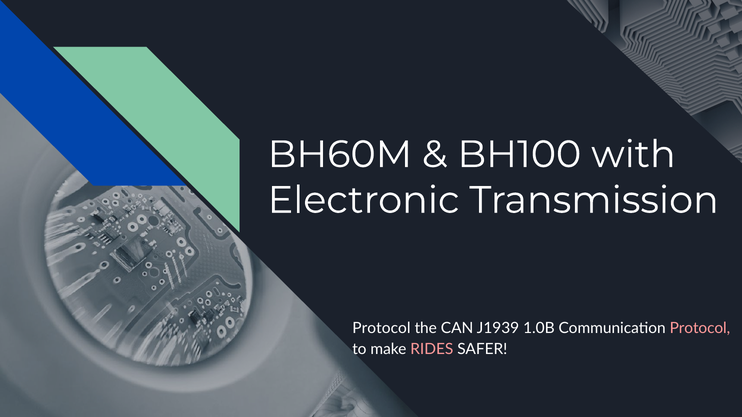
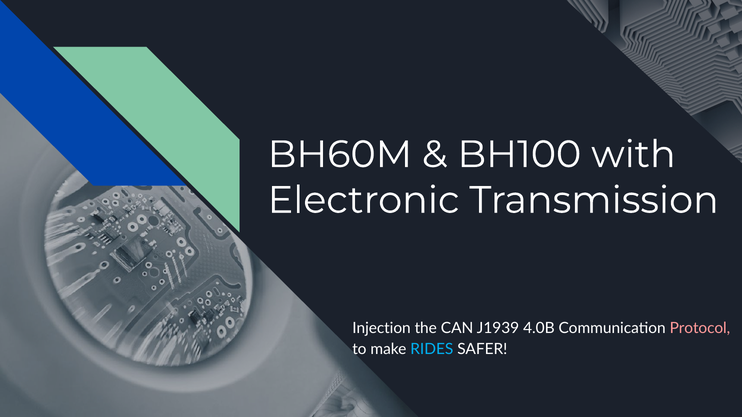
Protocol: Protocol -> Injection (382, 328)
1.0B: 1.0B -> 4.0B (539, 328)
RIDES colour: pink -> light blue (432, 350)
